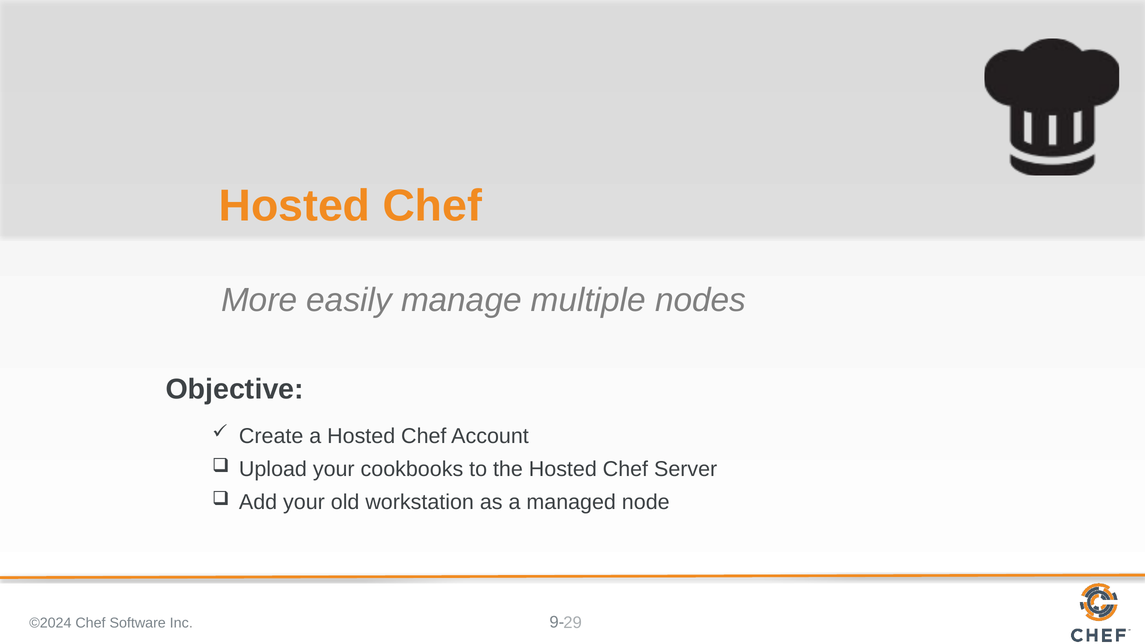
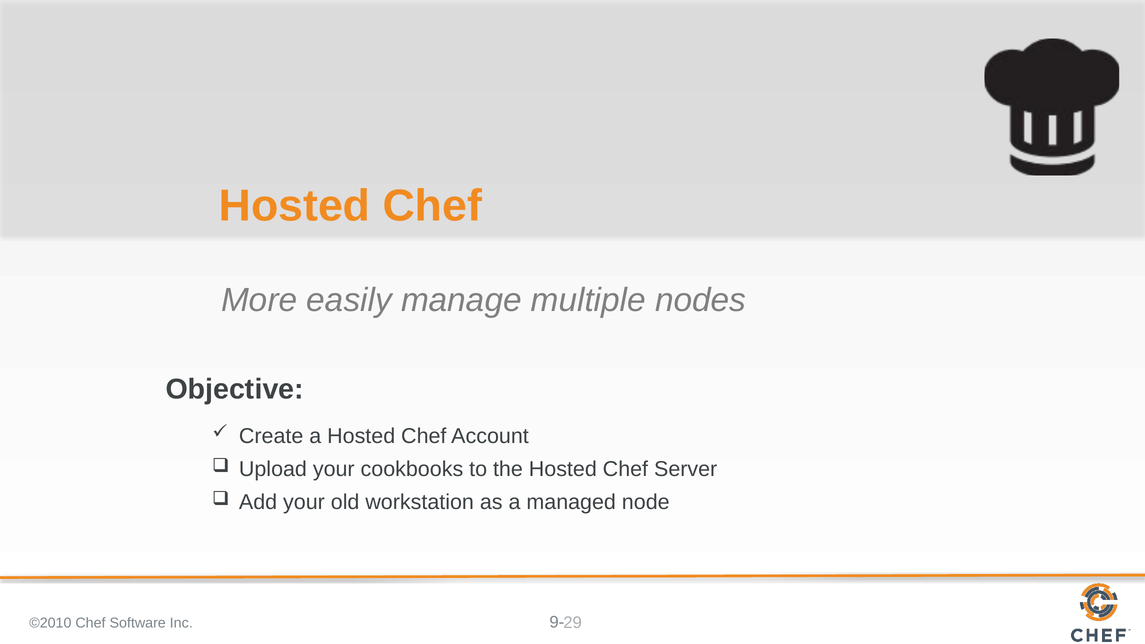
©2024: ©2024 -> ©2010 (50, 623)
